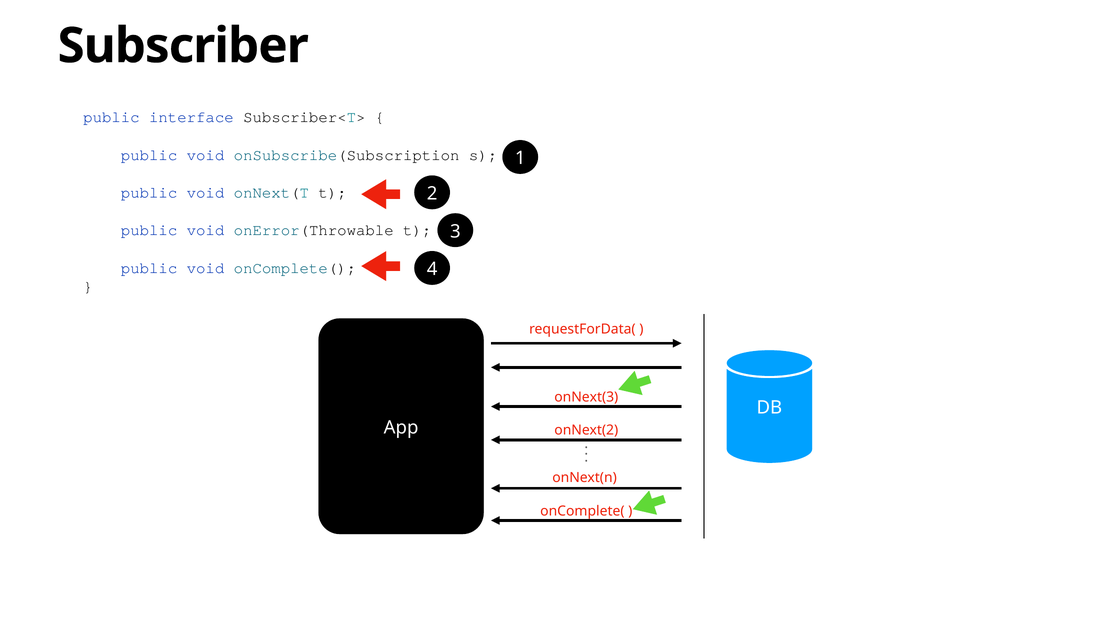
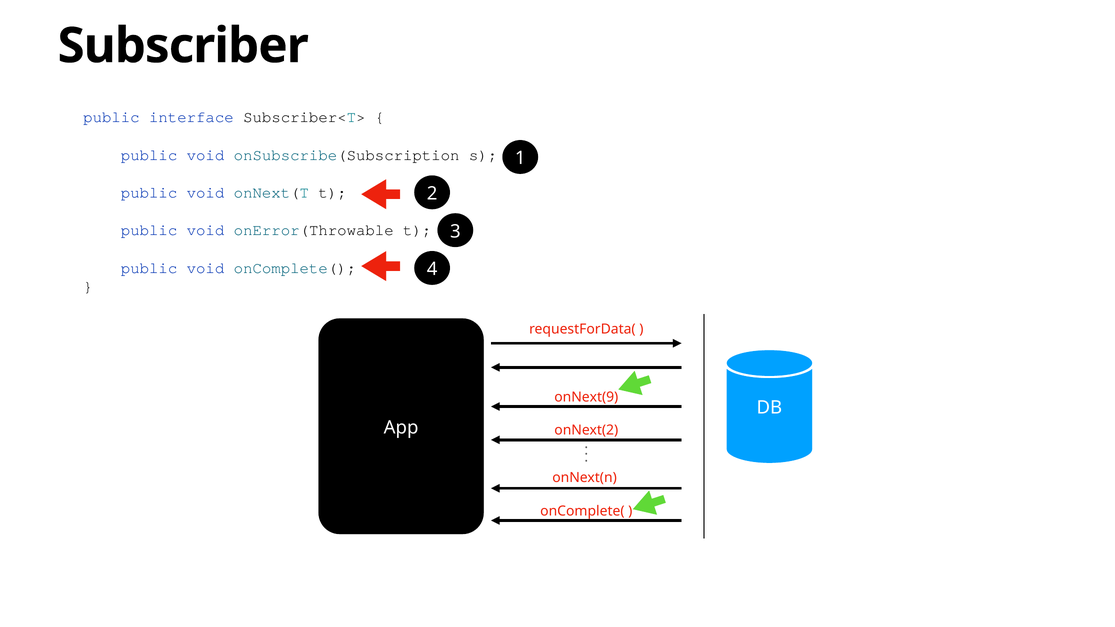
onNext(3: onNext(3 -> onNext(9 (586, 397)
